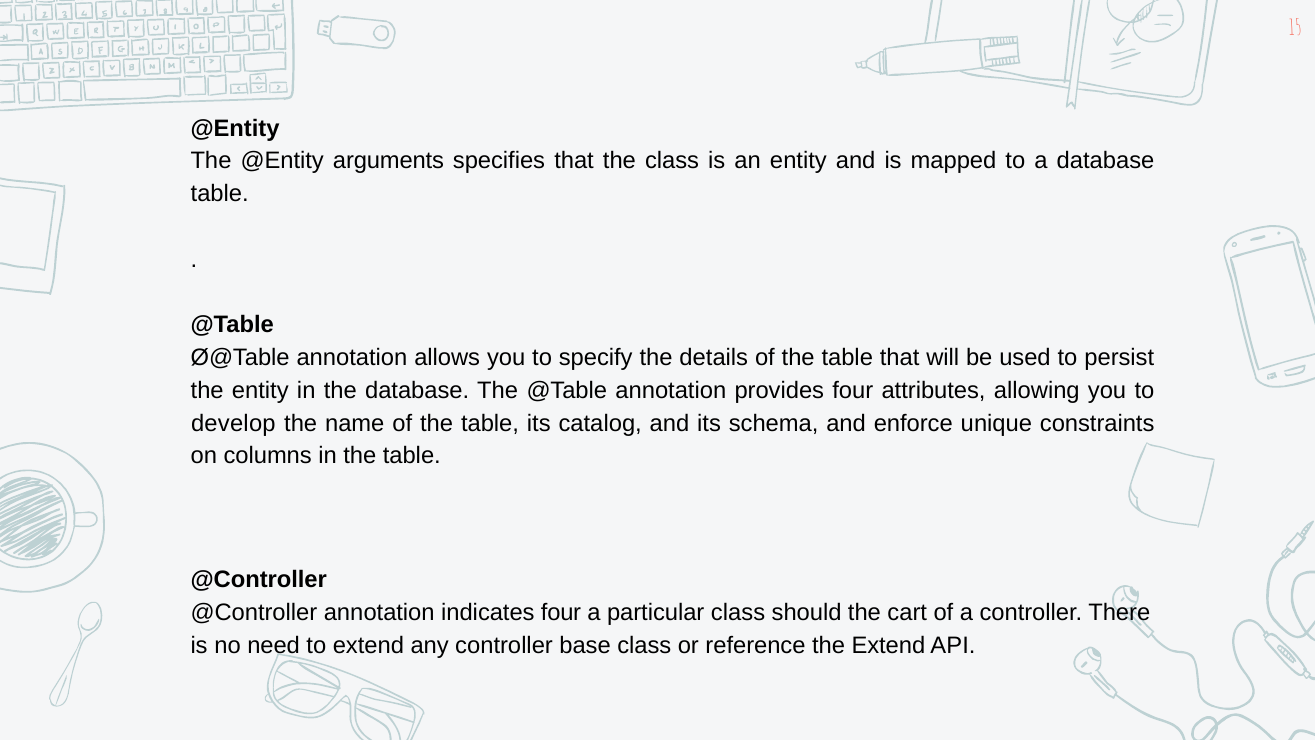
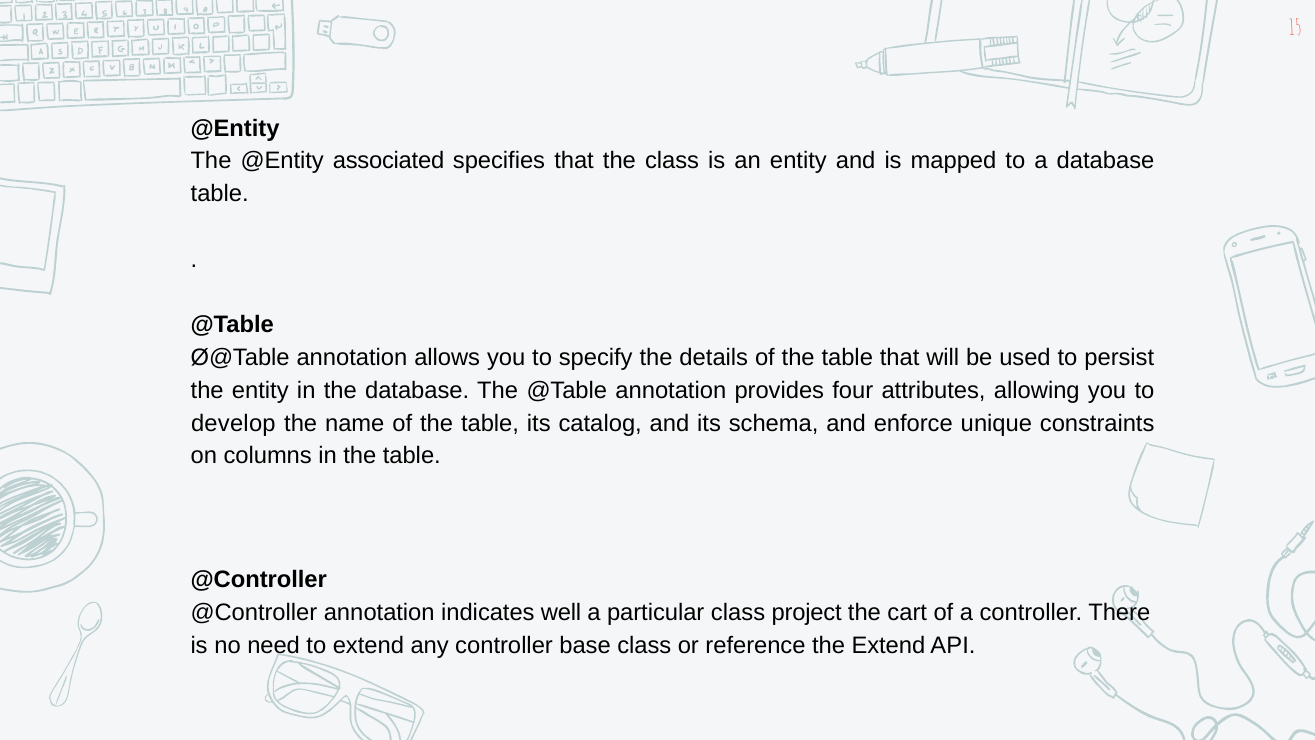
arguments: arguments -> associated (389, 161)
indicates four: four -> well (561, 612)
should: should -> project (807, 612)
